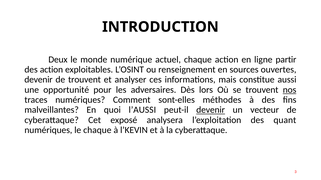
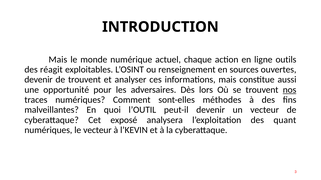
Deux: Deux -> Mais (58, 60)
partir: partir -> outils (286, 60)
des action: action -> réagit (51, 70)
l’AUSSI: l’AUSSI -> l’OUTIL (142, 110)
devenir underline: present -> none (211, 110)
le chaque: chaque -> vecteur (97, 130)
